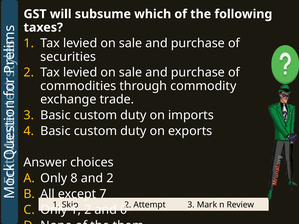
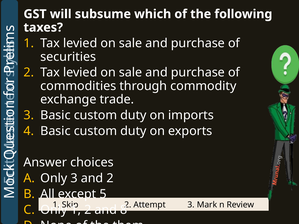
Only 8: 8 -> 3 (74, 178)
7: 7 -> 5 (103, 194)
0: 0 -> 8 (124, 210)
